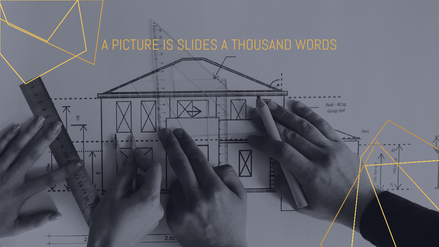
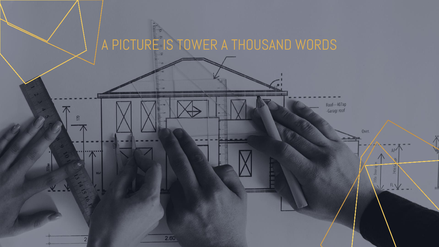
SLIDES: SLIDES -> TOWER (197, 45)
